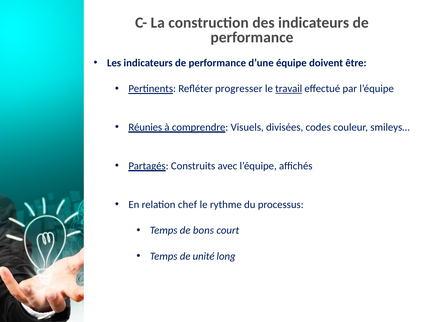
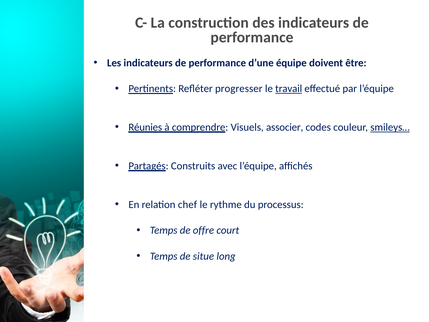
divisées: divisées -> associer (285, 127)
smileys… underline: none -> present (390, 127)
bons: bons -> offre (203, 230)
unité: unité -> situe (203, 256)
